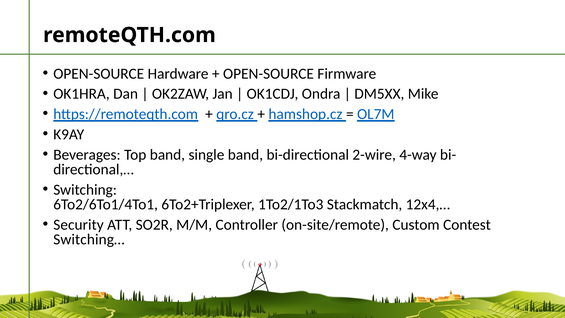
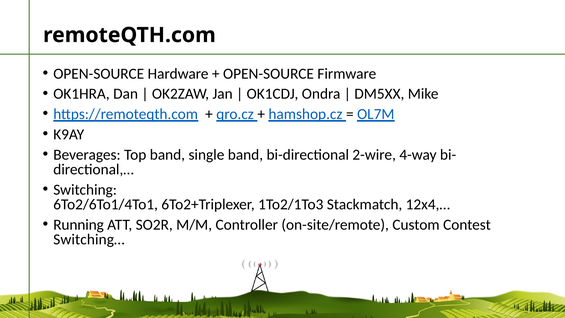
Security: Security -> Running (79, 225)
